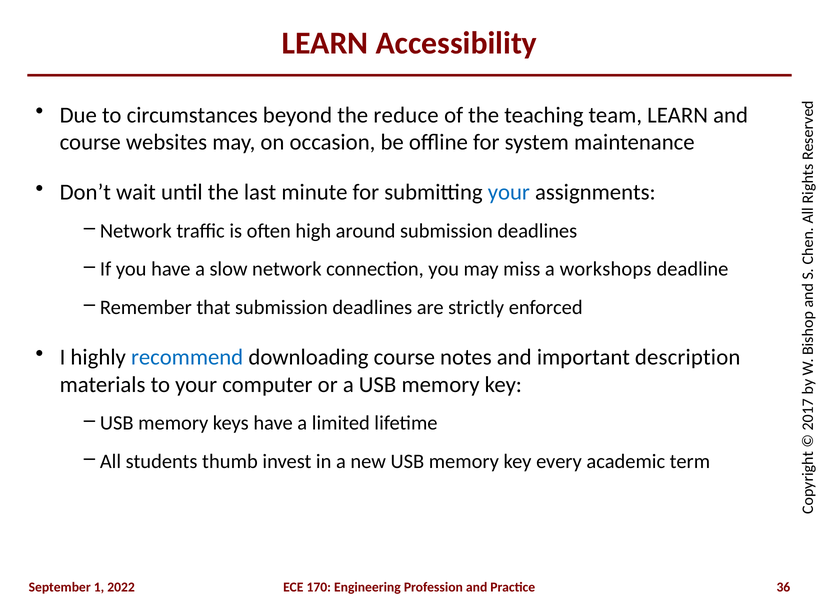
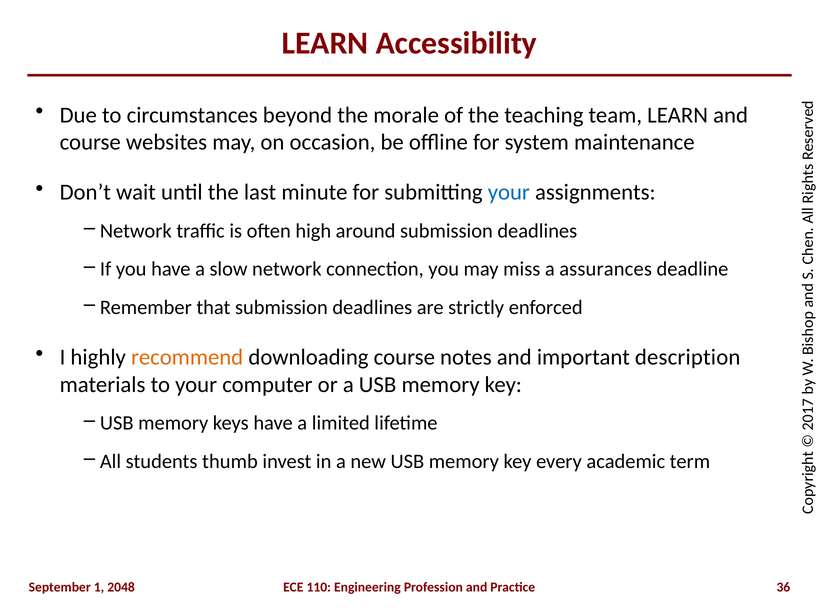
reduce: reduce -> morale (406, 115)
workshops: workshops -> assurances (606, 269)
recommend colour: blue -> orange (187, 357)
2022: 2022 -> 2048 (121, 587)
170: 170 -> 110 (319, 587)
